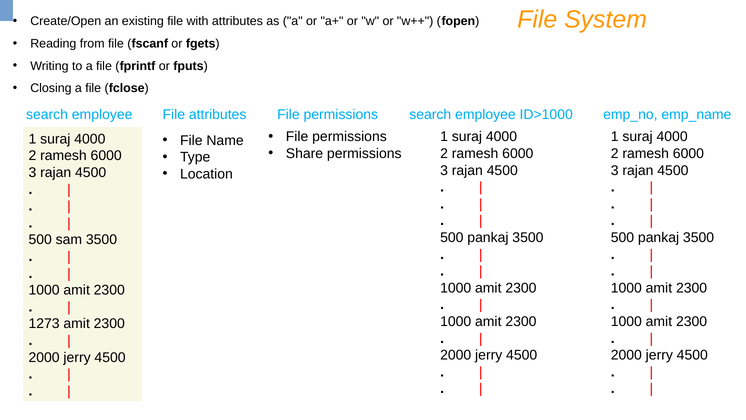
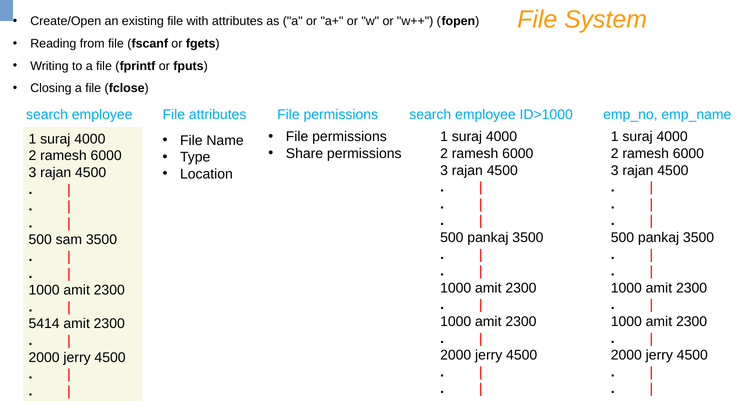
1273: 1273 -> 5414 (44, 324)
